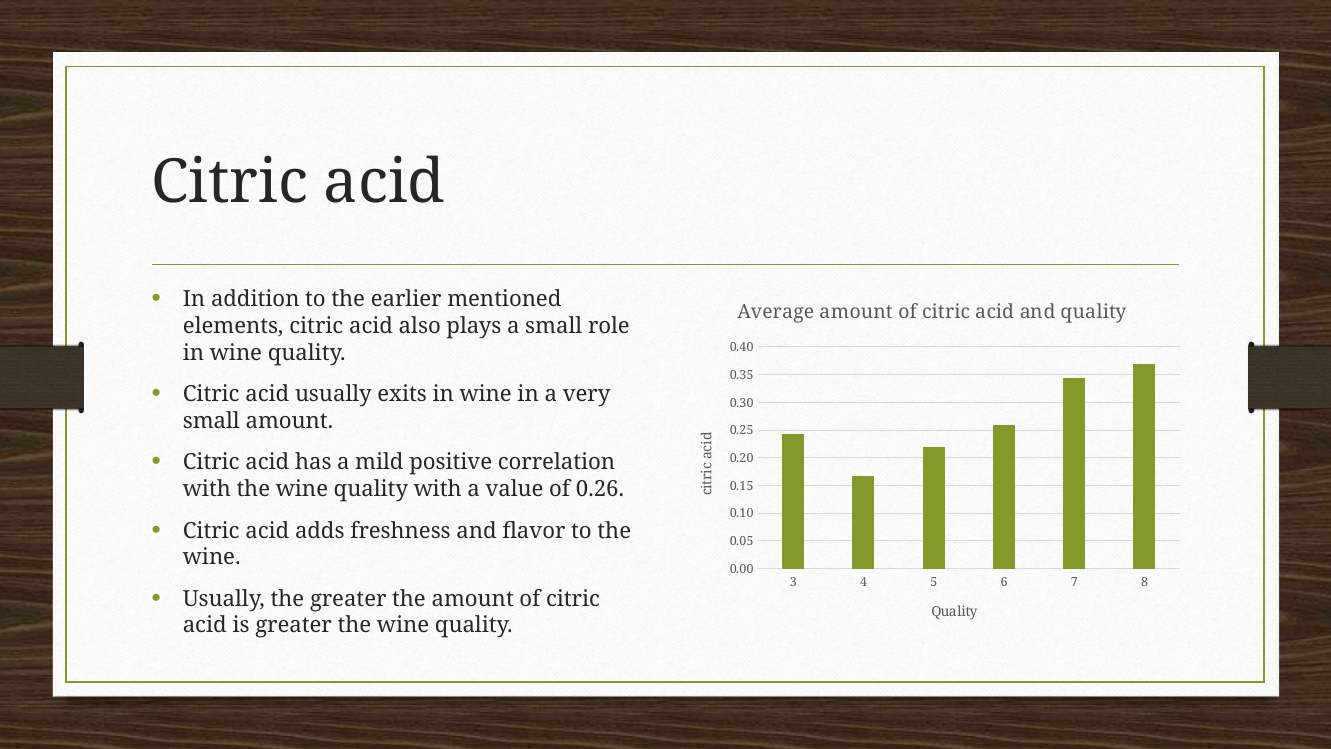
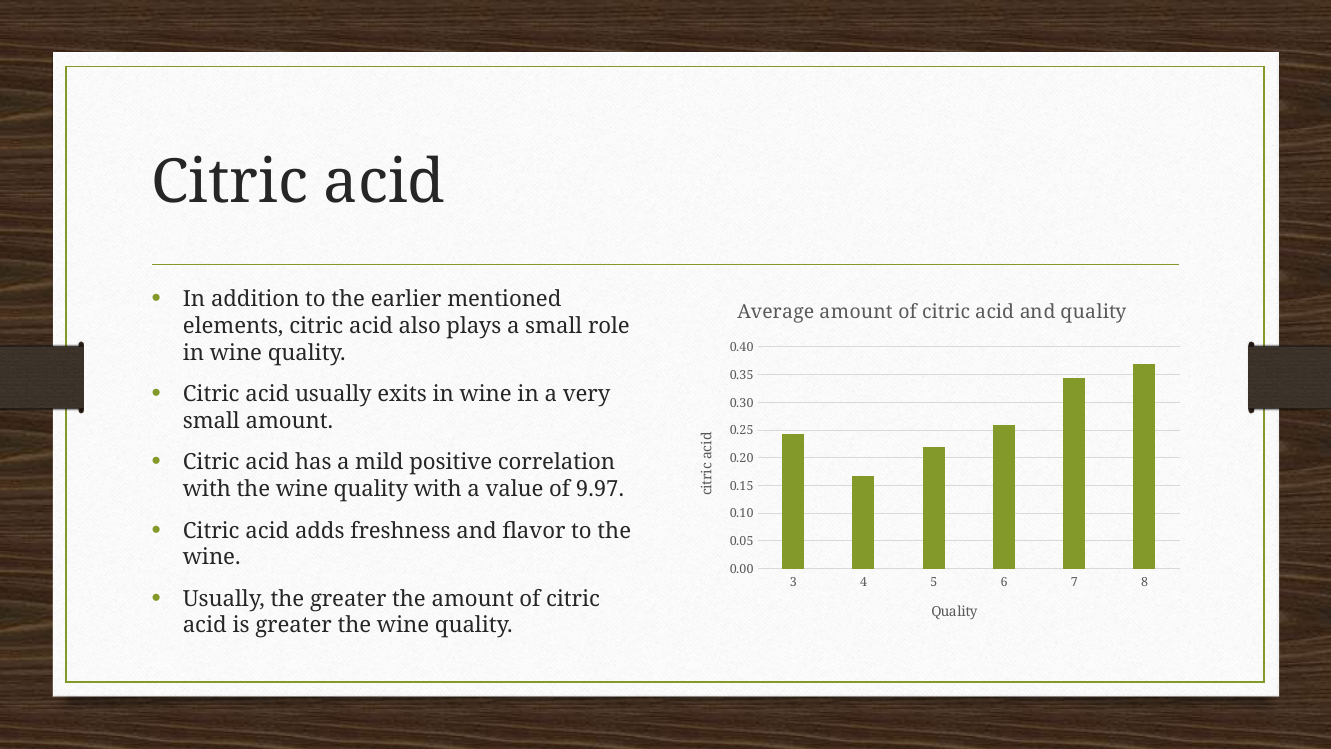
0.26: 0.26 -> 9.97 (600, 489)
